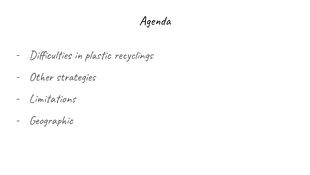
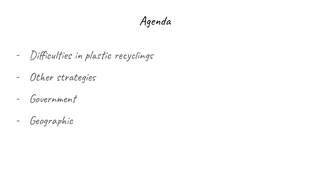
Limitations: Limitations -> Government (53, 98)
